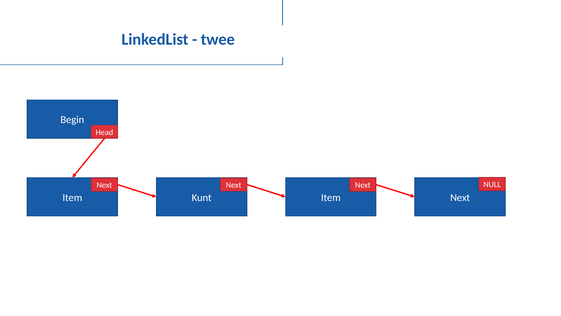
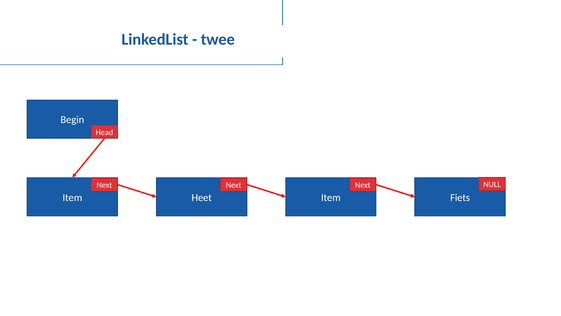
Kunt: Kunt -> Heet (202, 197)
Item Next: Next -> Fiets (460, 197)
